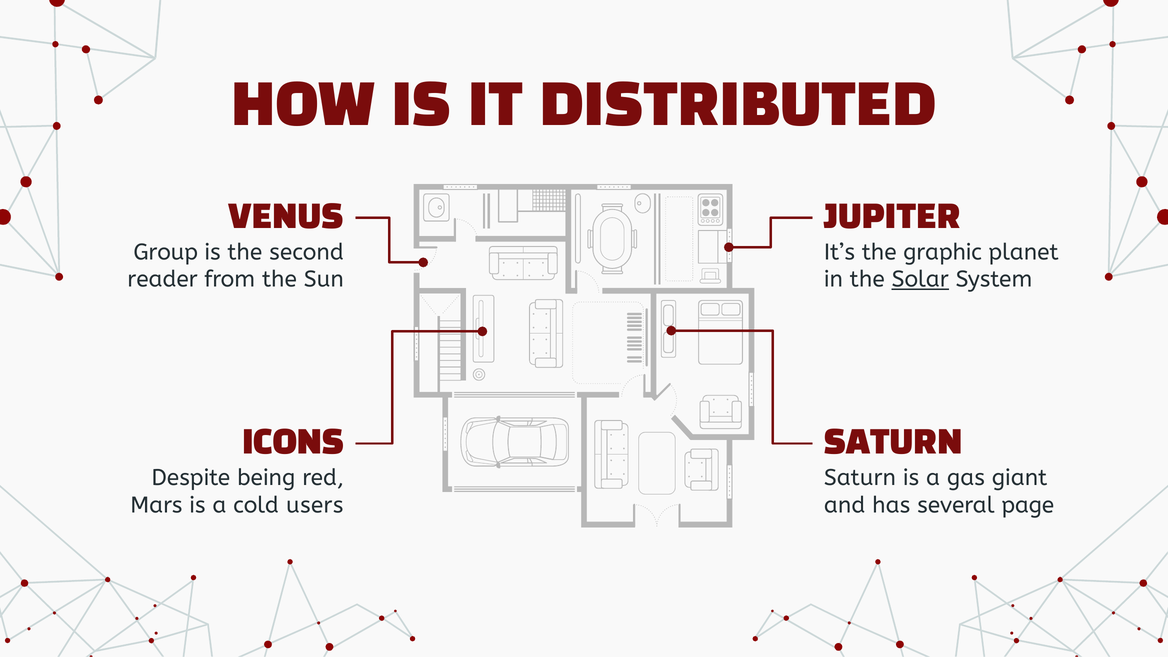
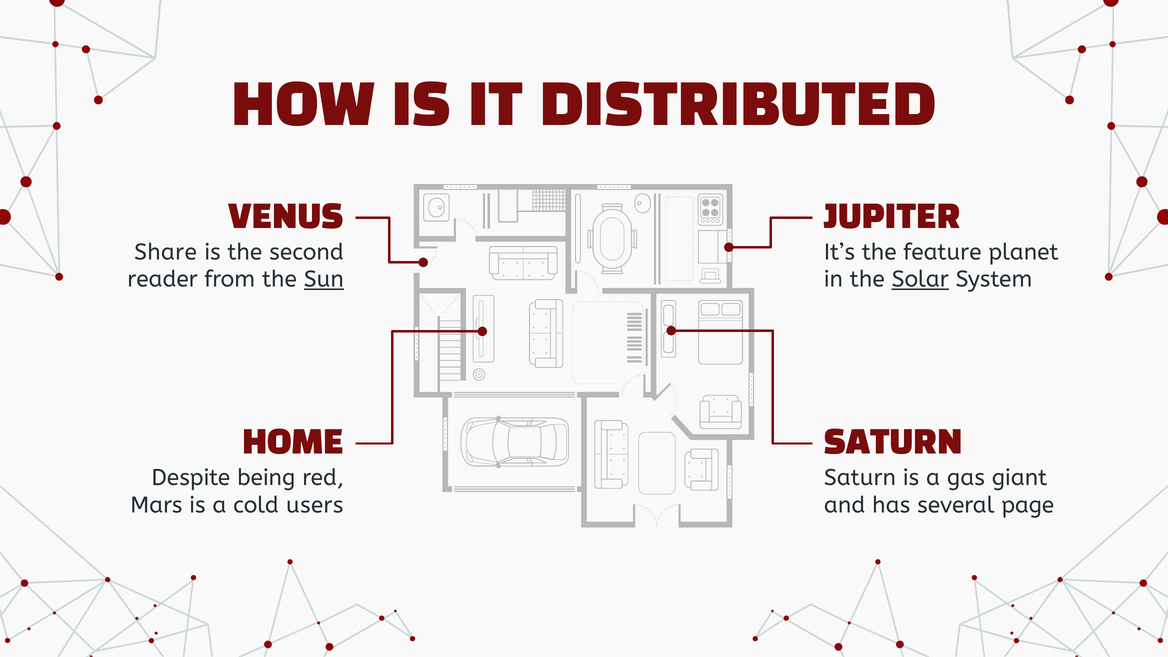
Group: Group -> Share (166, 252)
graphic: graphic -> feature (943, 252)
Sun underline: none -> present (324, 279)
ICONS: ICONS -> HOME (293, 443)
